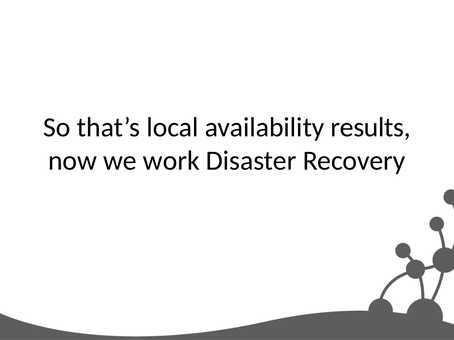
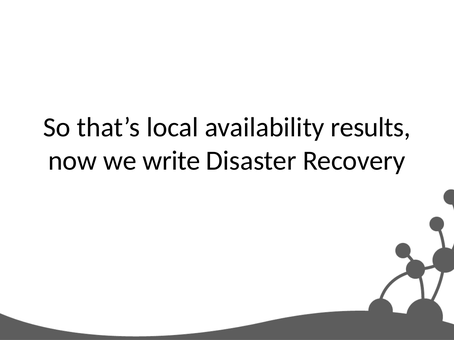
work: work -> write (171, 161)
